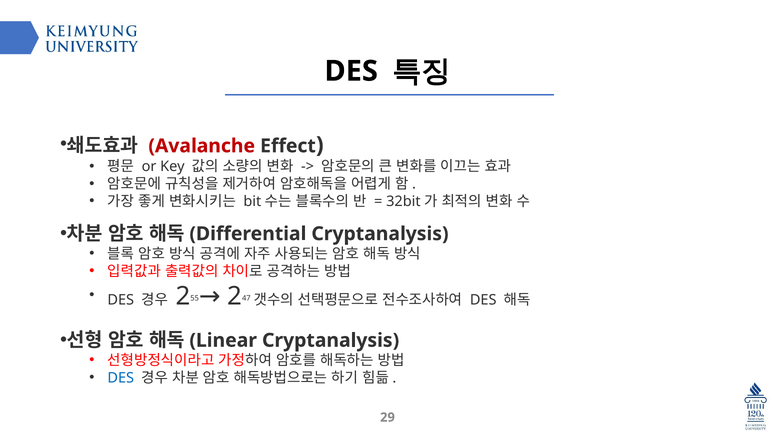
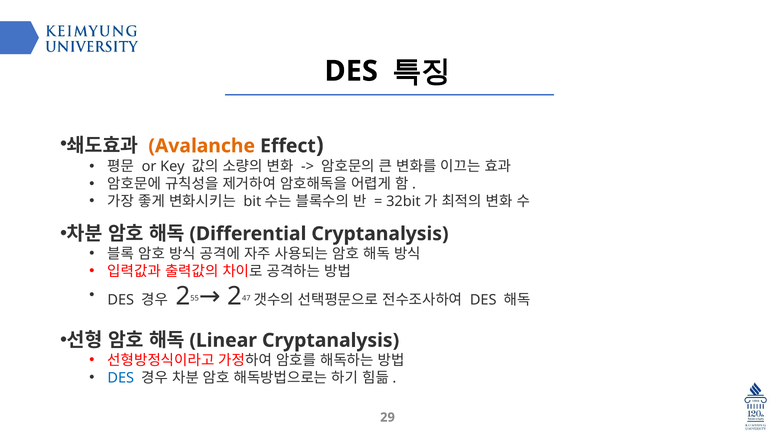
Avalanche colour: red -> orange (202, 146)
